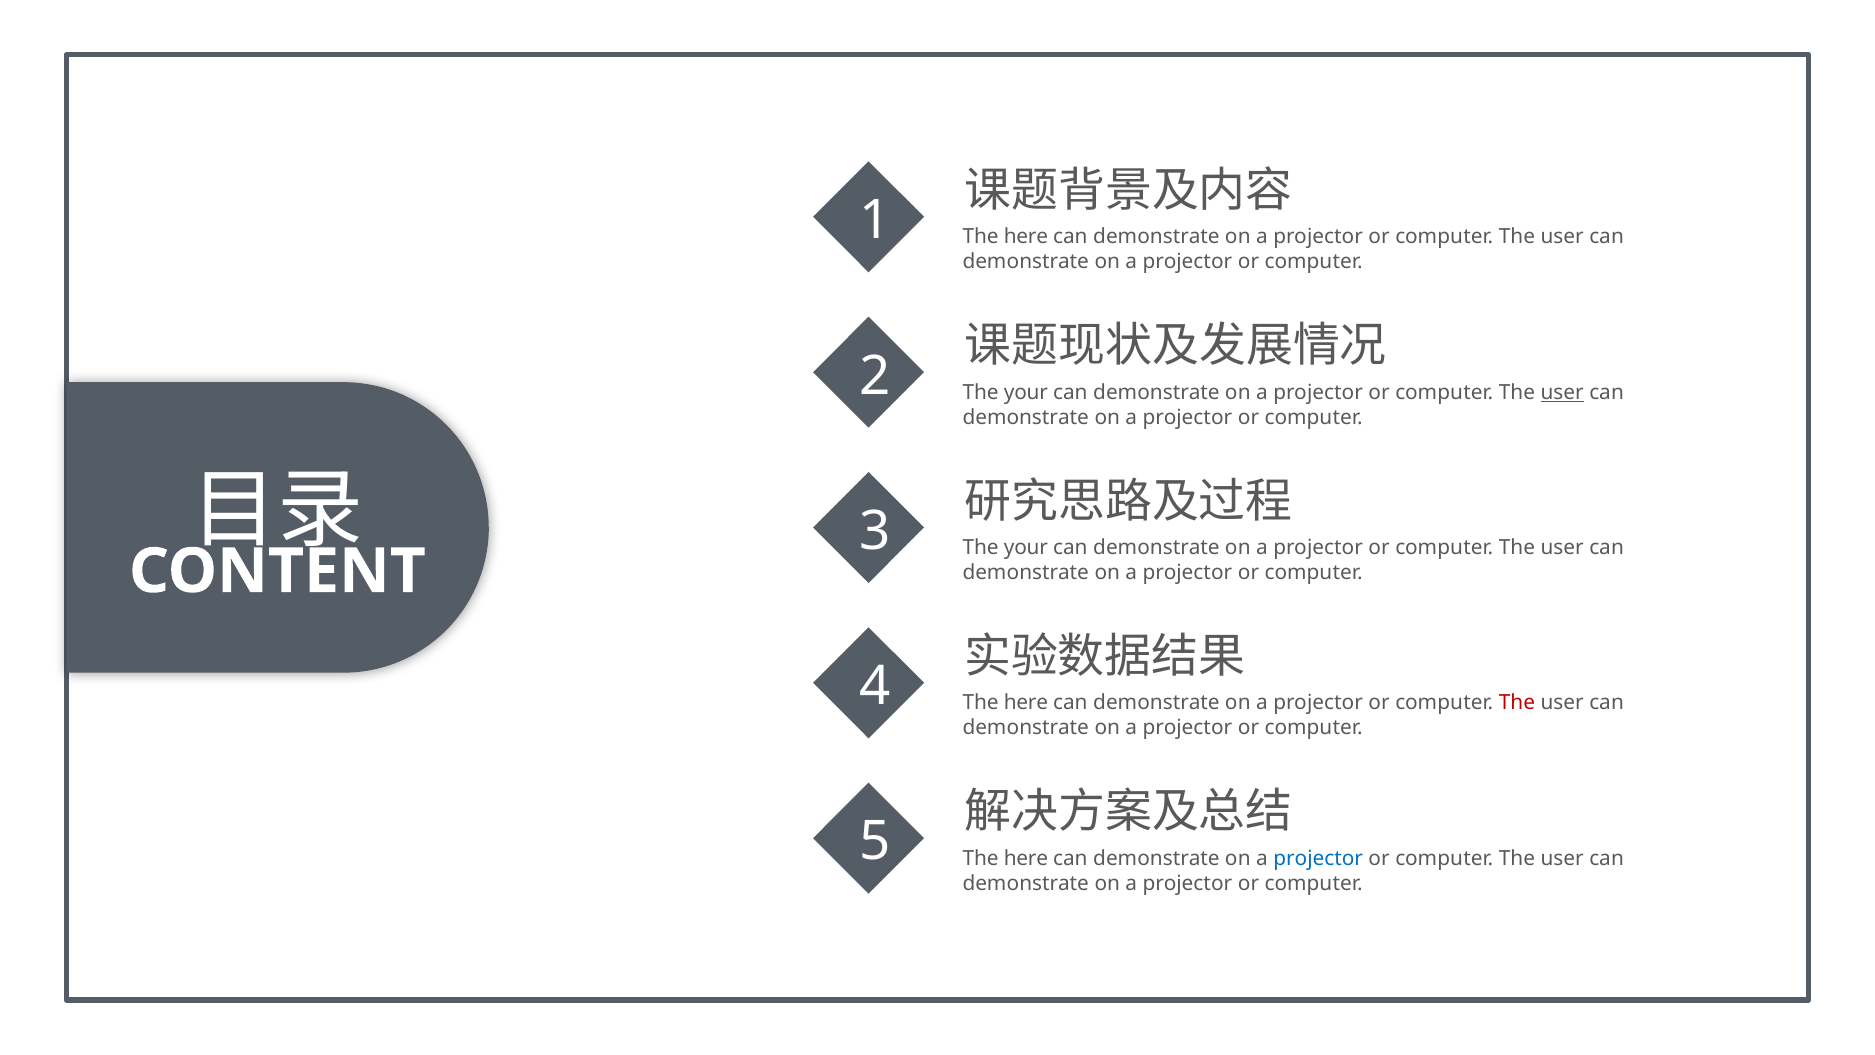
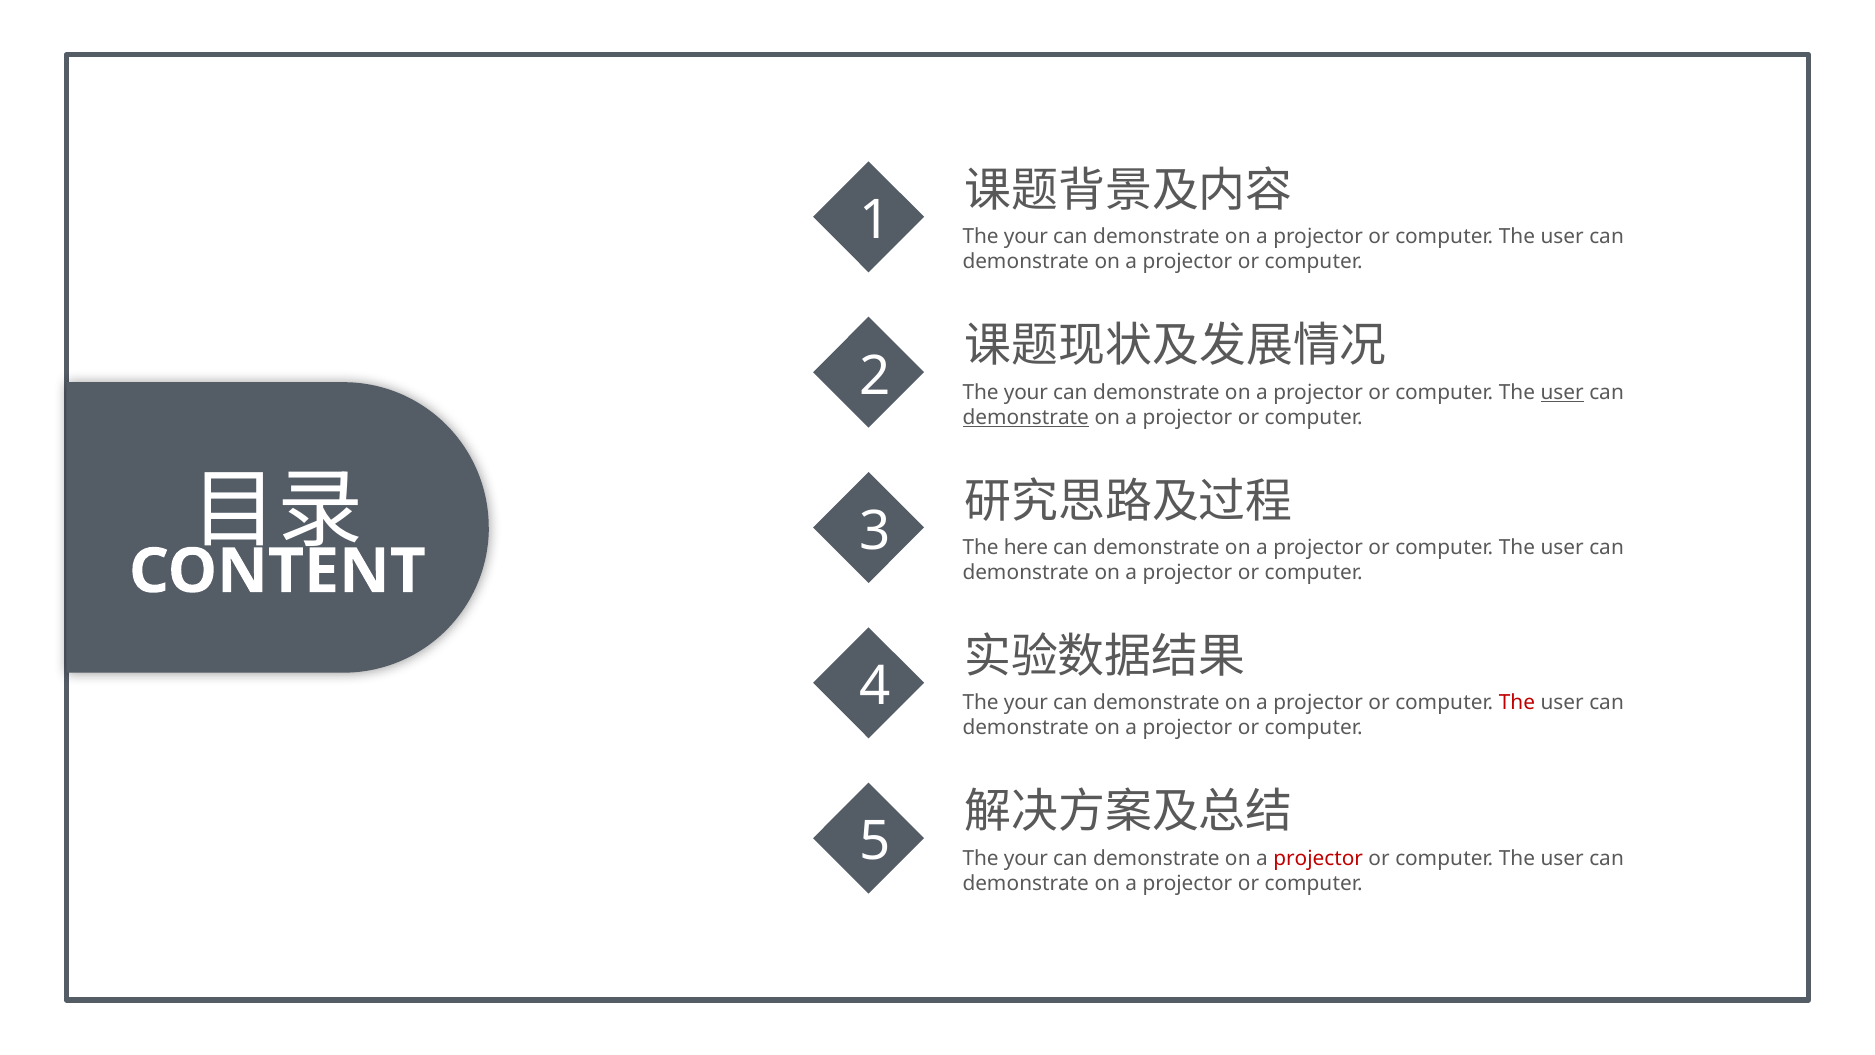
here: here -> your (1026, 237)
demonstrate underline: none -> present (1026, 417)
your: your -> here (1026, 548)
here: here -> your (1026, 703)
here: here -> your (1026, 858)
projector colour: blue -> red (1318, 858)
